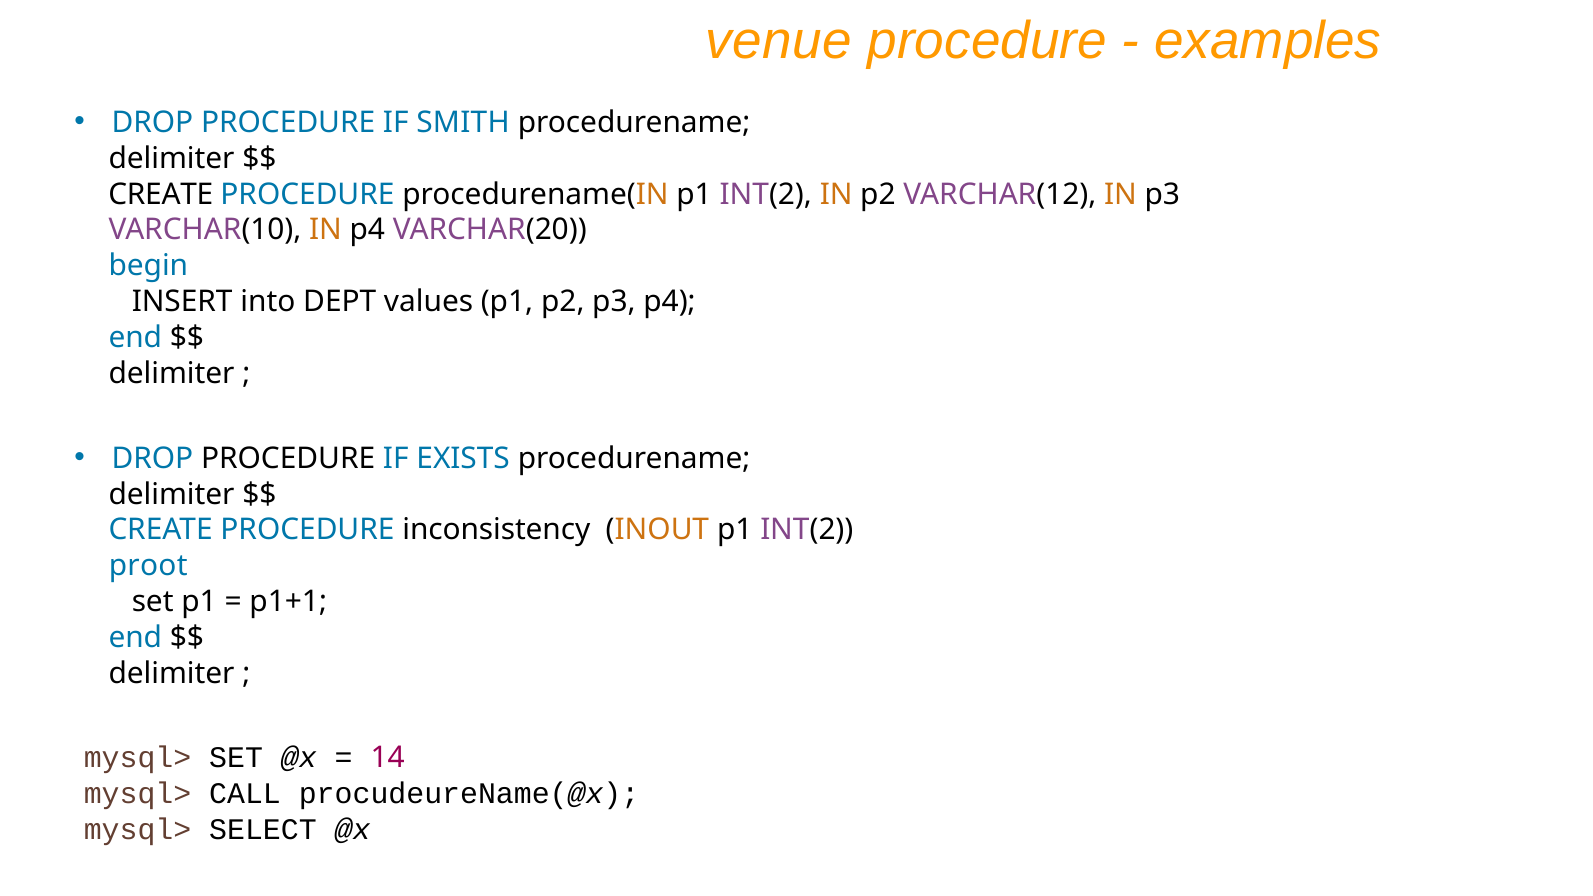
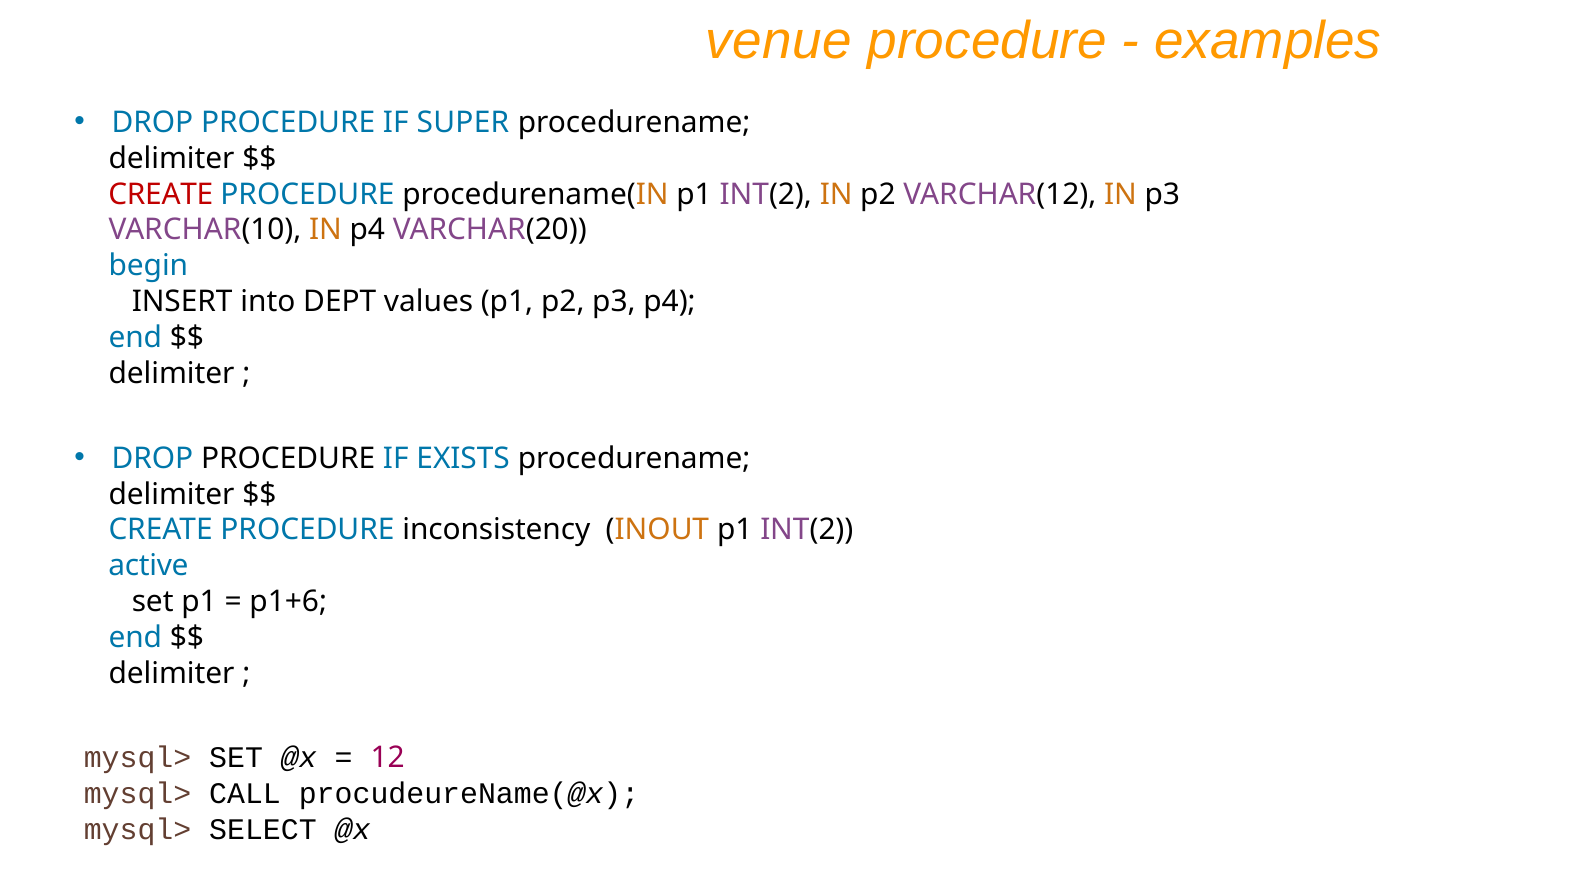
SMITH: SMITH -> SUPER (463, 123)
CREATE colour: black -> red (161, 194)
proot: proot -> active (148, 566)
p1+1: p1+1 -> p1+6 (288, 602)
14: 14 -> 12 (388, 758)
